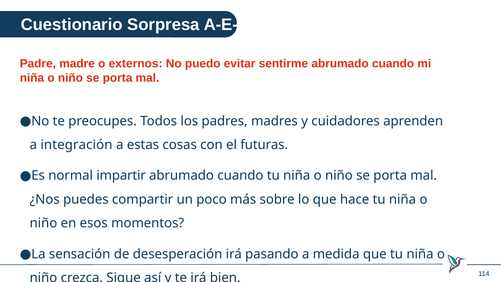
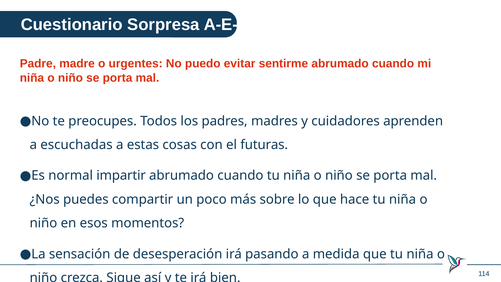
externos: externos -> urgentes (136, 64)
integración: integración -> escuchadas (77, 145)
